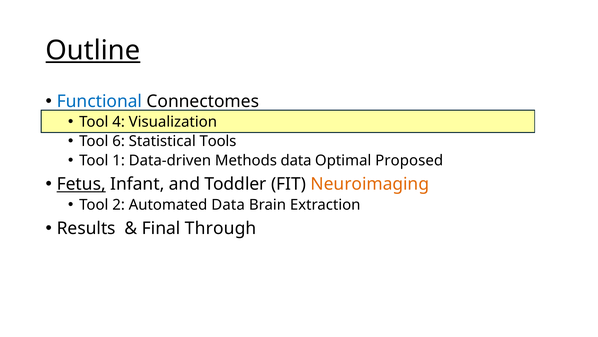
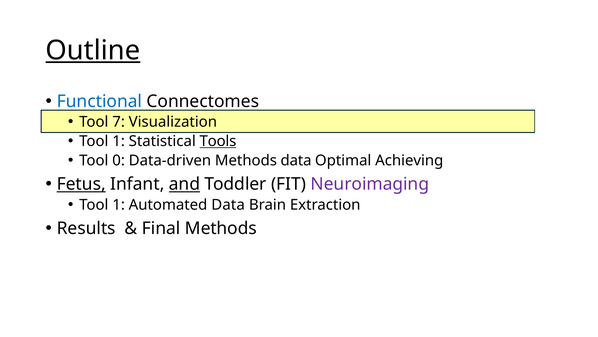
4: 4 -> 7 (119, 122)
6: 6 -> 1 (119, 141)
Tools underline: none -> present (218, 141)
1: 1 -> 0 (119, 160)
Proposed: Proposed -> Achieving (409, 160)
and underline: none -> present (184, 184)
Neuroimaging colour: orange -> purple (370, 184)
2: 2 -> 1 (119, 204)
Final Through: Through -> Methods (221, 228)
